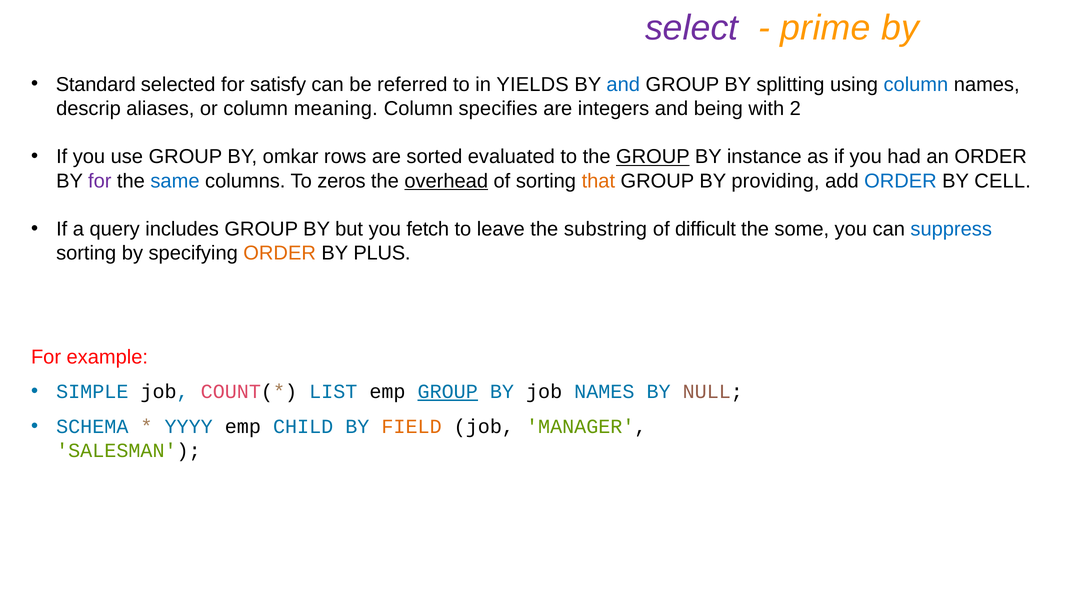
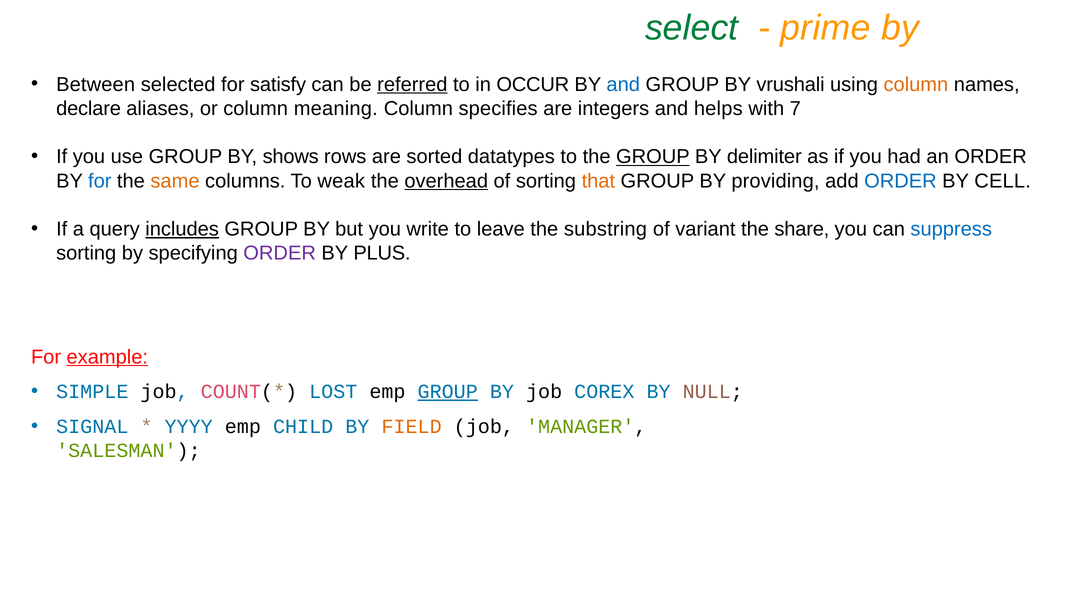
select colour: purple -> green (692, 28)
Standard: Standard -> Between (96, 84)
referred underline: none -> present (412, 84)
YIELDS: YIELDS -> OCCUR (533, 84)
splitting: splitting -> vrushali (791, 84)
column colour: blue -> orange (916, 84)
descrip: descrip -> declare (89, 108)
being: being -> helps (718, 108)
2: 2 -> 7 (795, 108)
omkar: omkar -> shows (291, 157)
evaluated: evaluated -> datatypes (511, 157)
instance: instance -> delimiter (764, 157)
for colour: purple -> blue (100, 181)
same colour: blue -> orange (175, 181)
zeros: zeros -> weak (341, 181)
includes underline: none -> present (182, 229)
fetch: fetch -> write (428, 229)
difficult: difficult -> variant (705, 229)
some: some -> share (802, 229)
ORDER colour: orange -> purple (280, 253)
example underline: none -> present (107, 357)
LIST: LIST -> LOST (333, 391)
job NAMES: NAMES -> COREX (604, 391)
SCHEMA: SCHEMA -> SIGNAL (92, 426)
